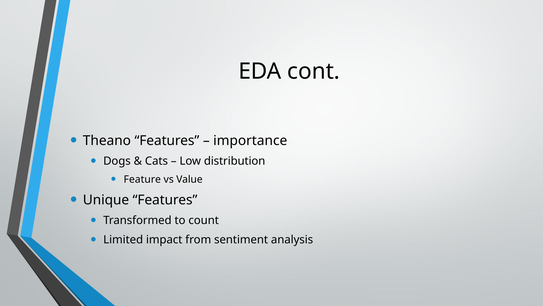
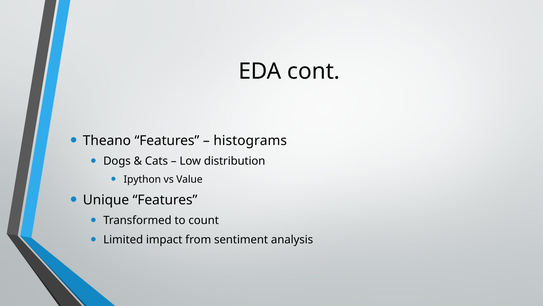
importance: importance -> histograms (250, 140)
Feature: Feature -> Ipython (142, 179)
